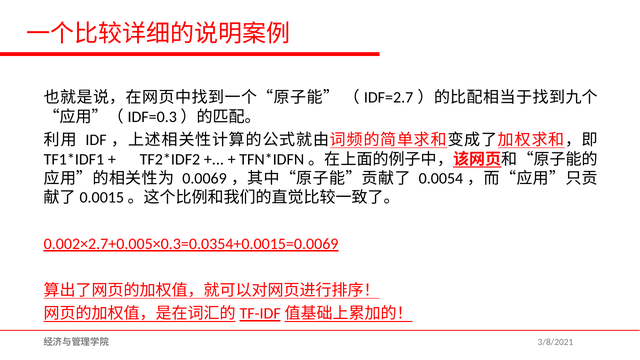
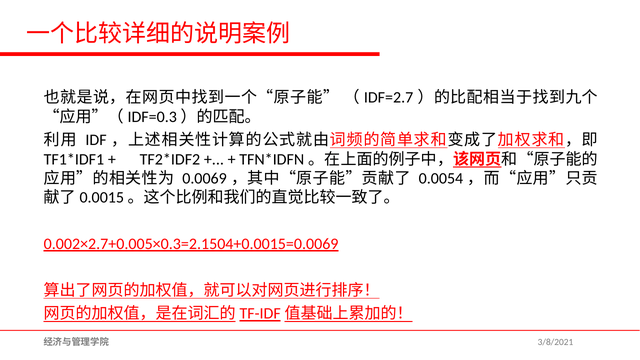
0.002×2.7+0.005×0.3=0.0354+0.0015=0.0069: 0.002×2.7+0.005×0.3=0.0354+0.0015=0.0069 -> 0.002×2.7+0.005×0.3=2.1504+0.0015=0.0069 (191, 244)
